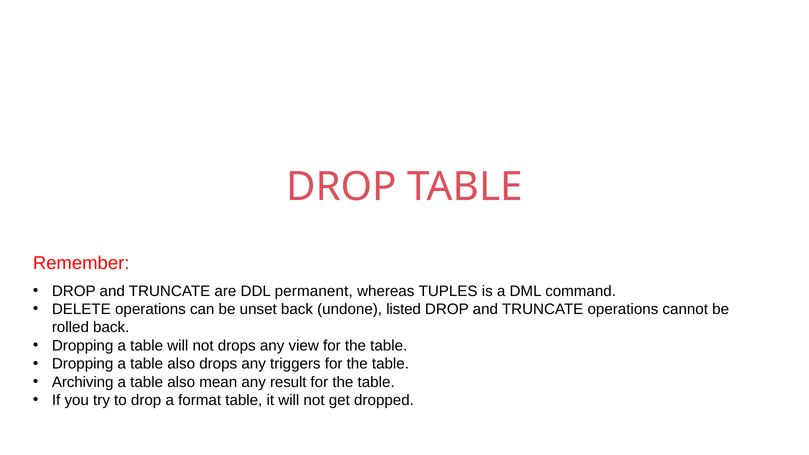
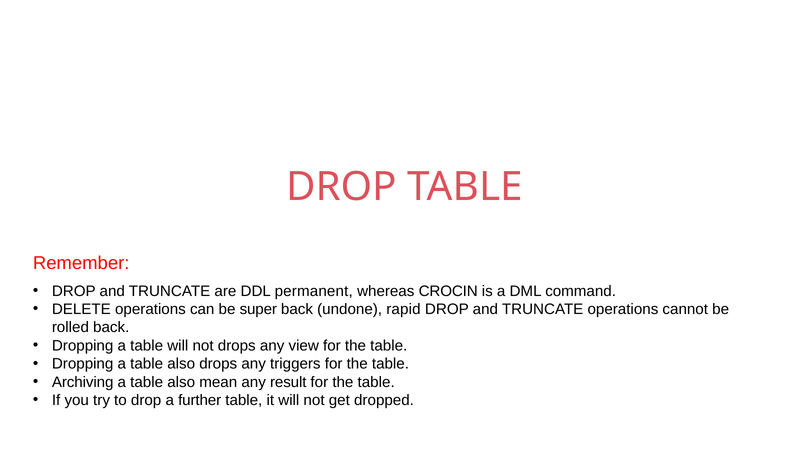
TUPLES: TUPLES -> CROCIN (448, 291)
unset: unset -> super (258, 309)
listed: listed -> rapid (403, 309)
format: format -> further (200, 400)
